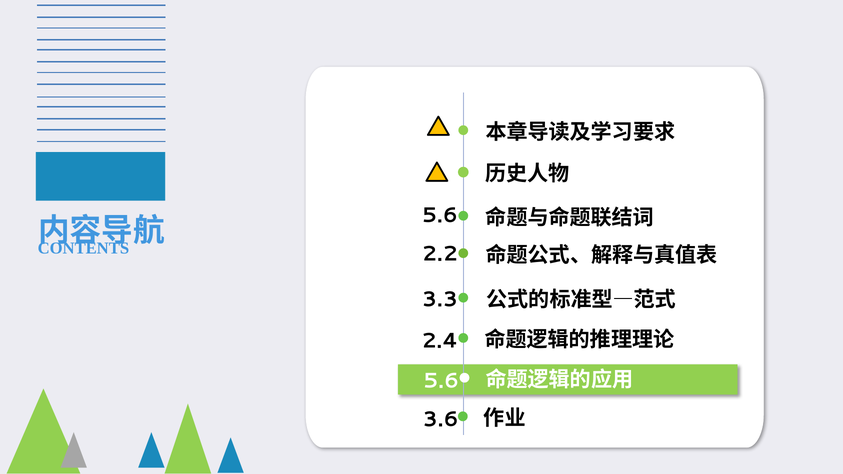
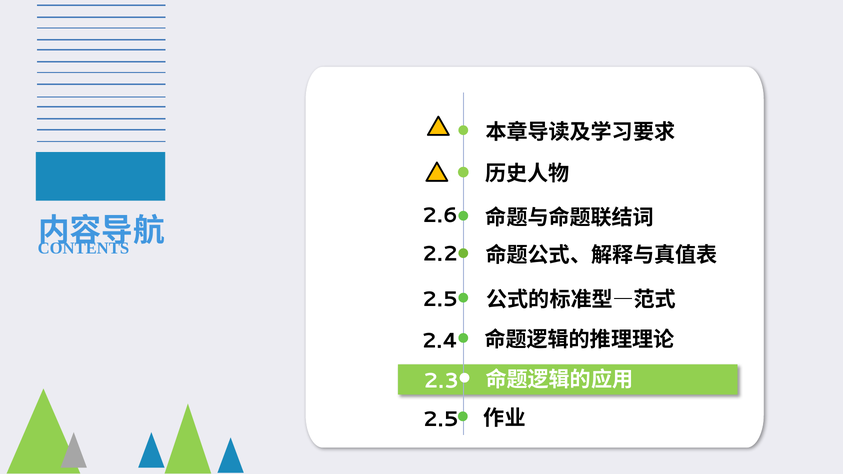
5.6: 5.6 -> 2.6 (440, 215)
3.3: 3.3 -> 2.5 (440, 299)
5.6: 5.6 -> 2.3 (441, 381)
3.6: 3.6 -> 2.5 (441, 419)
